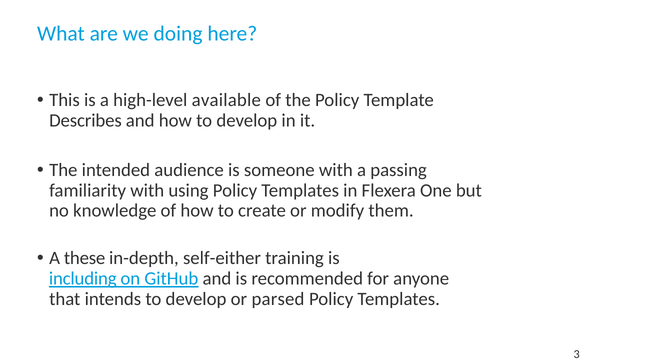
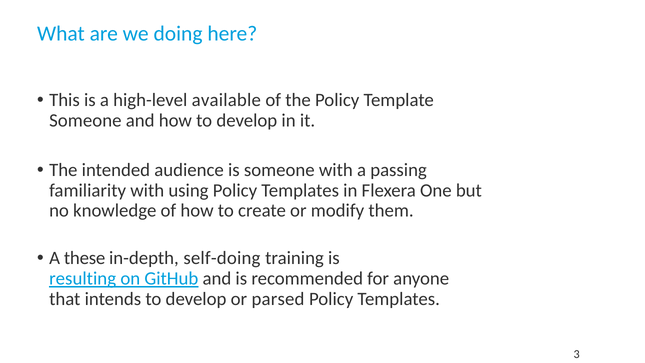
Describes: Describes -> Someone (85, 121)
self-either: self-either -> self-doing (222, 258)
including: including -> resulting (83, 278)
